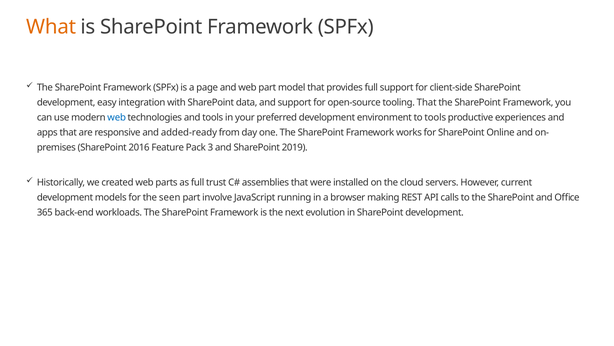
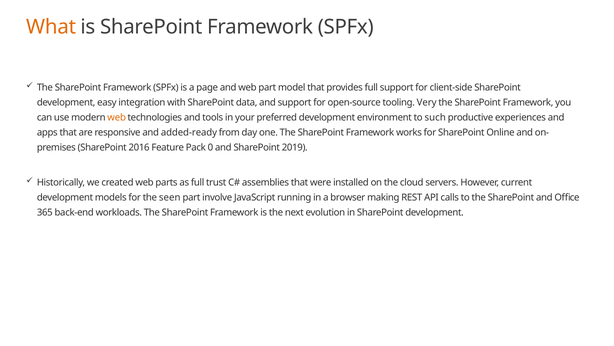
tooling That: That -> Very (427, 102)
web colour: blue -> orange (117, 117)
to tools: tools -> such (435, 117)
3: 3 -> 0 (210, 147)
